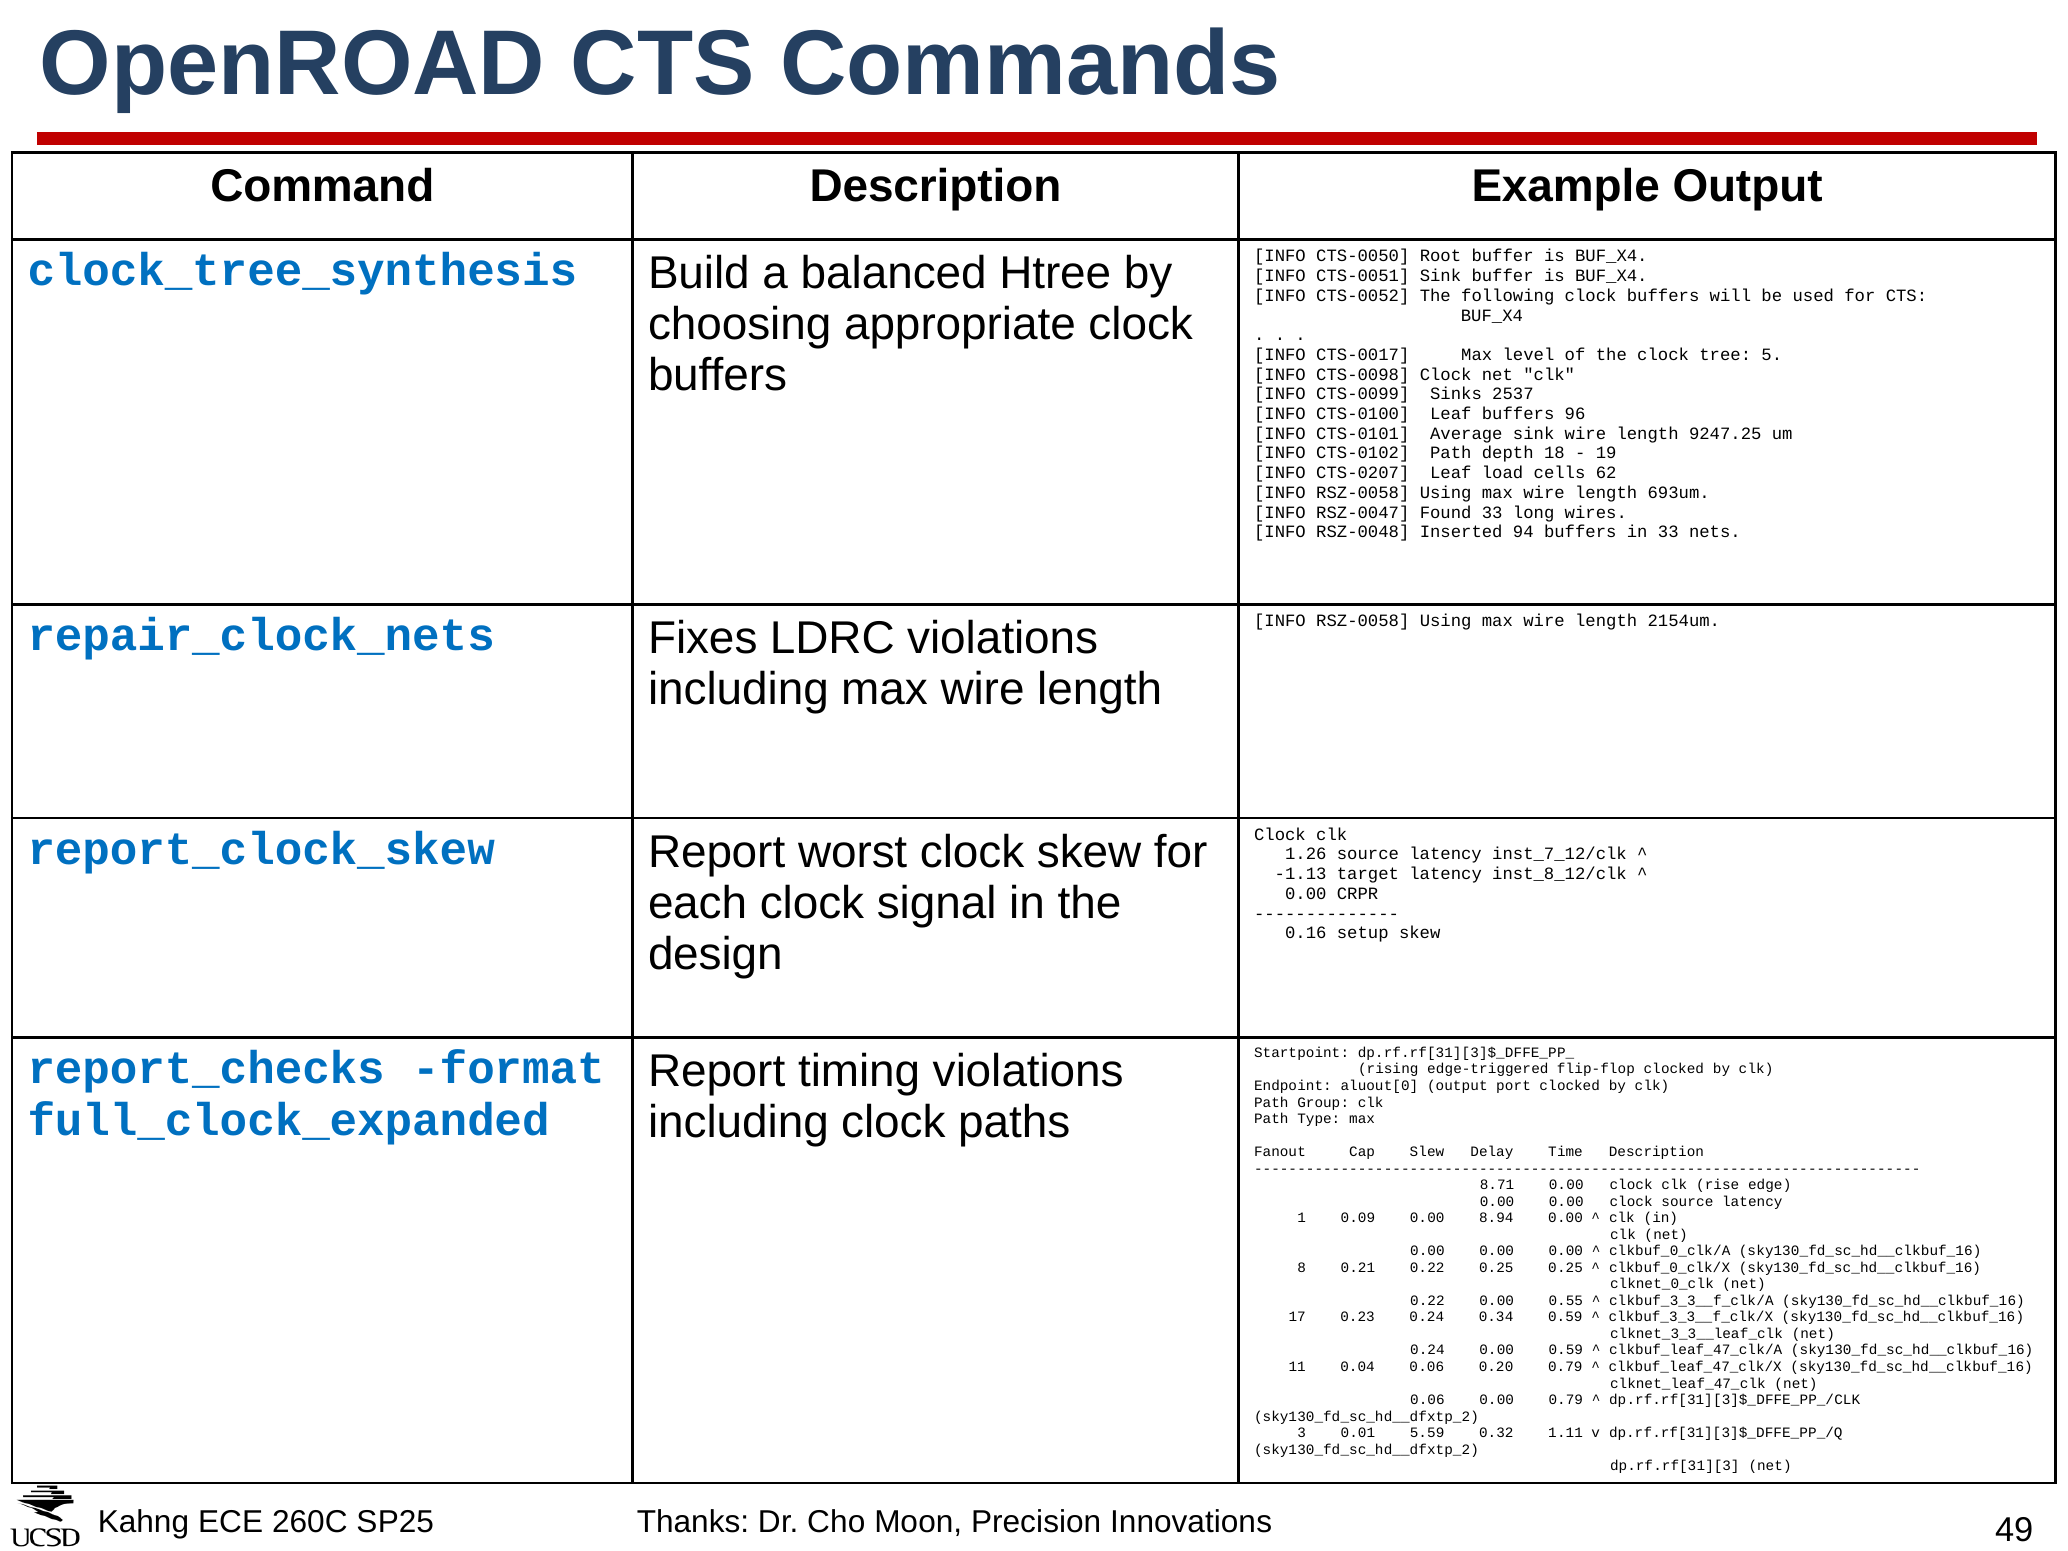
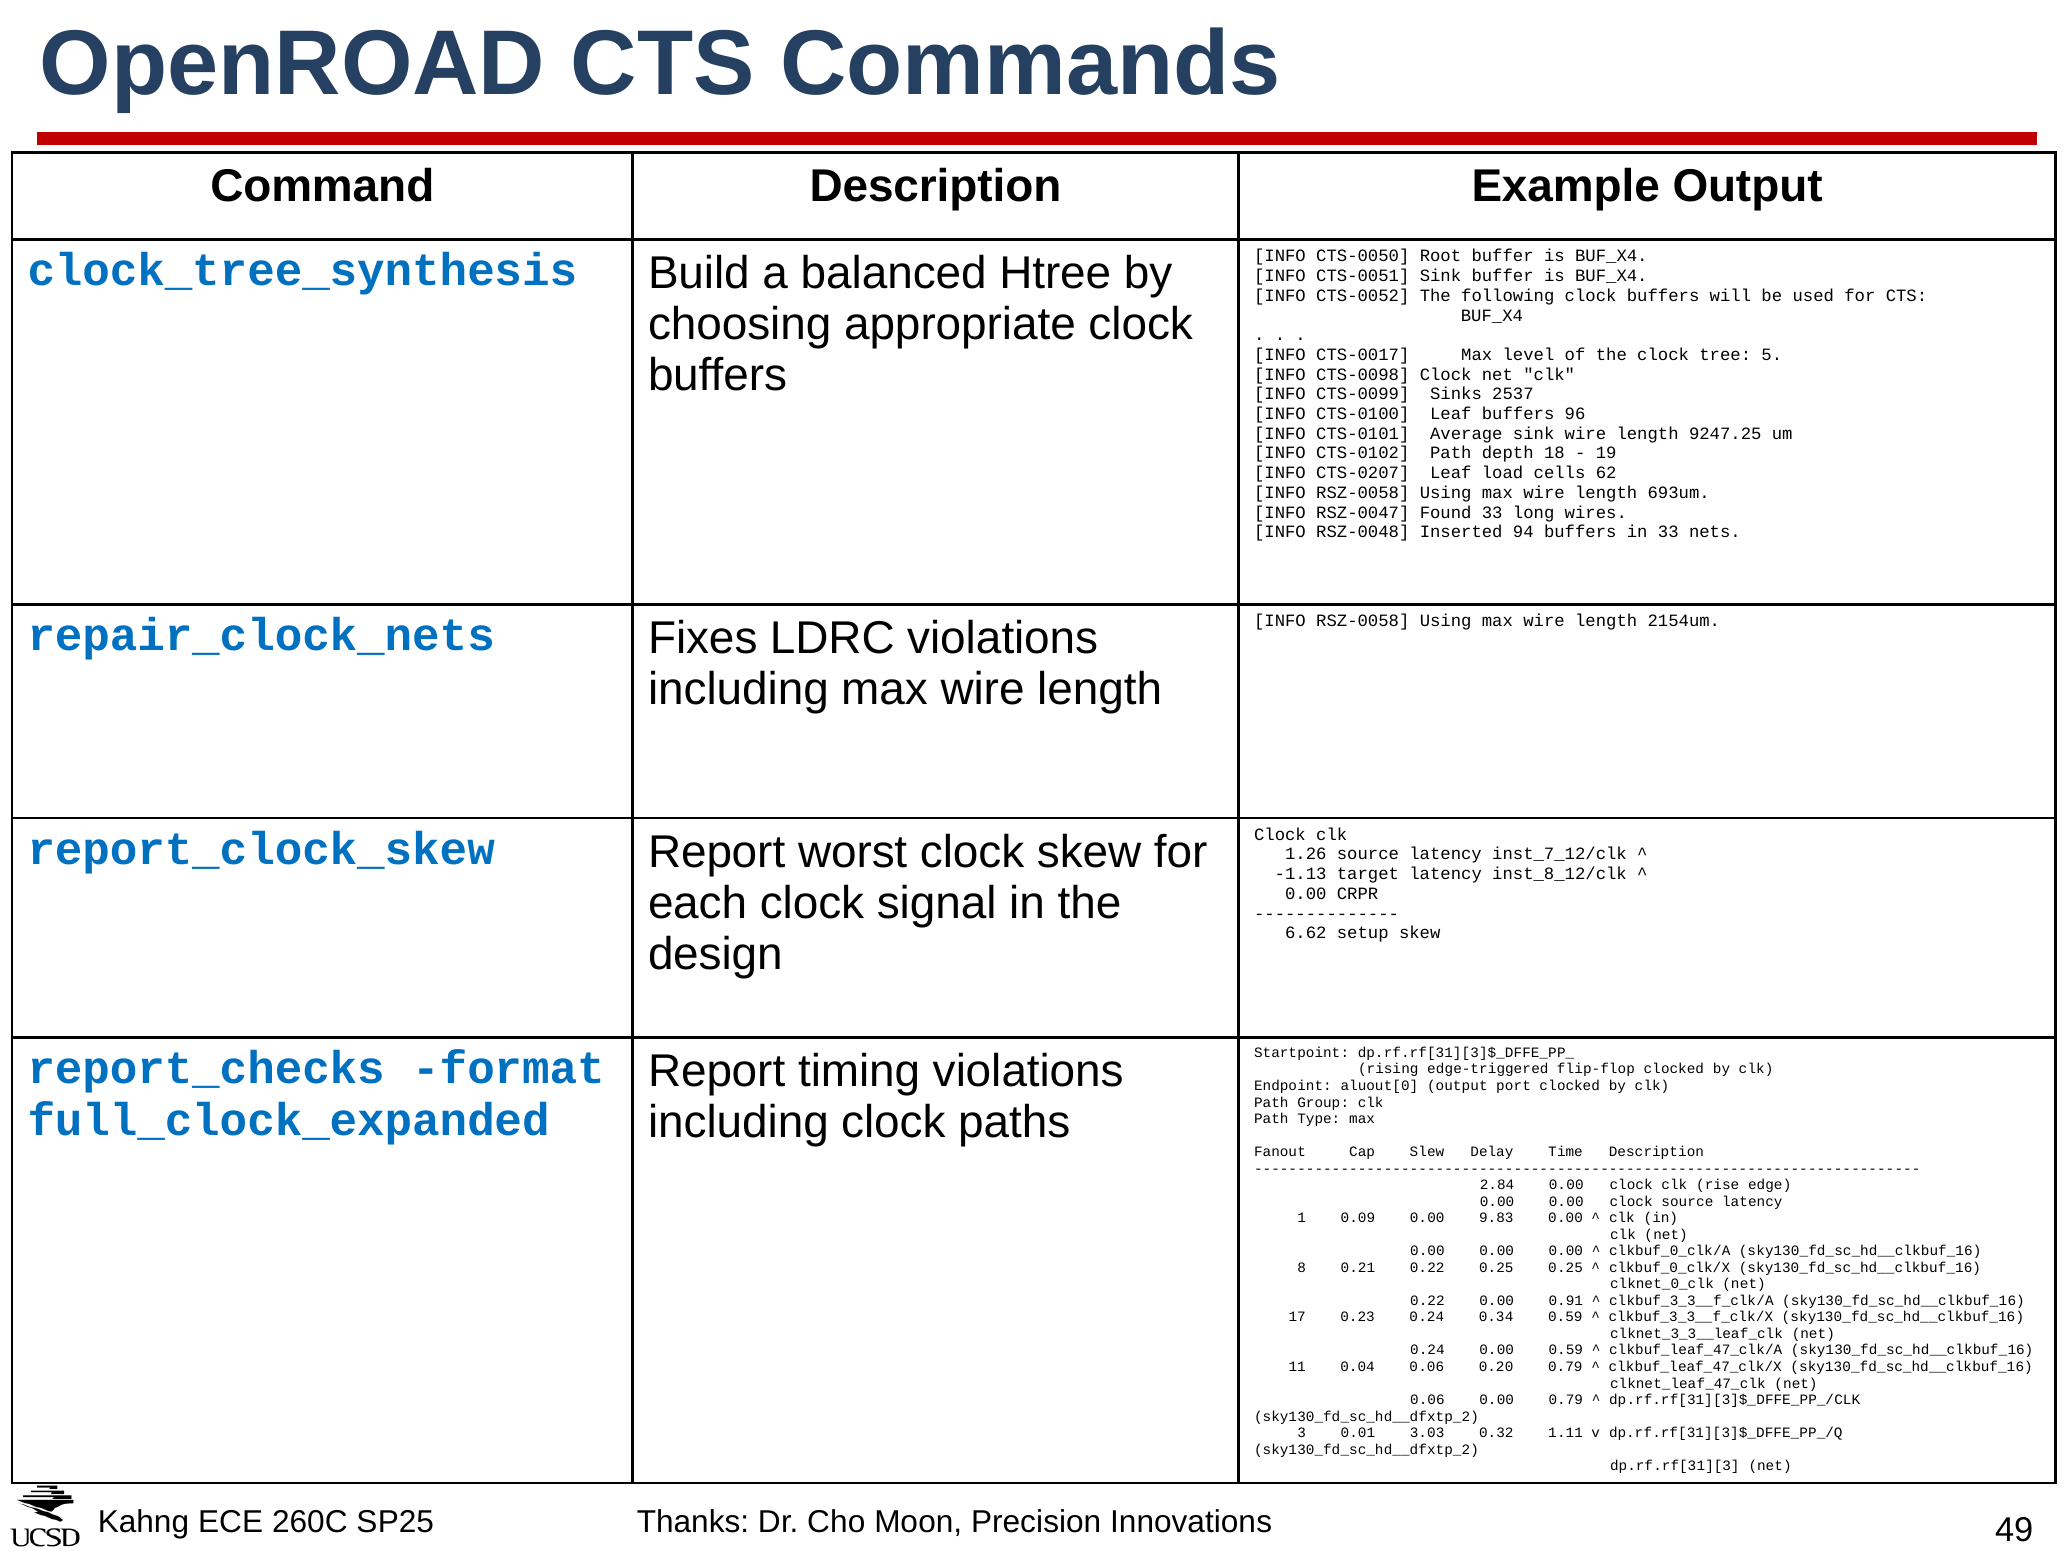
0.16: 0.16 -> 6.62 (1306, 933)
8.71: 8.71 -> 2.84 (1497, 1185)
8.94: 8.94 -> 9.83 (1496, 1218)
0.55: 0.55 -> 0.91 (1566, 1301)
5.59: 5.59 -> 3.03 (1427, 1433)
